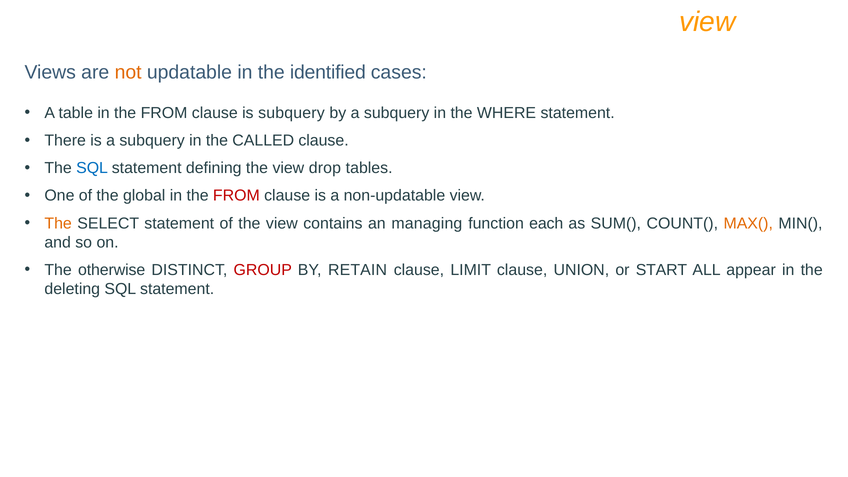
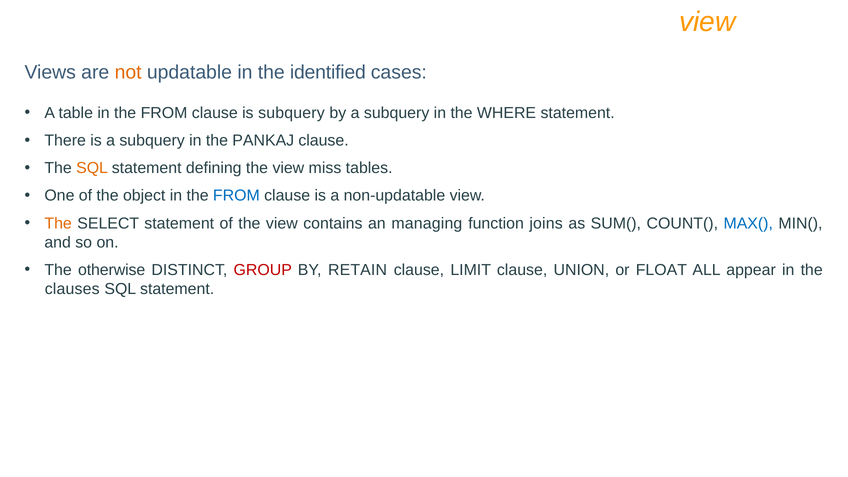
CALLED: CALLED -> PANKAJ (263, 141)
SQL colour: blue -> orange (92, 168)
drop: drop -> miss (325, 168)
global: global -> object (144, 196)
FROM colour: red -> blue (236, 196)
each: each -> joins (546, 223)
MAX( colour: orange -> blue (748, 223)
START: START -> FLOAT (661, 270)
deleting: deleting -> clauses (72, 289)
